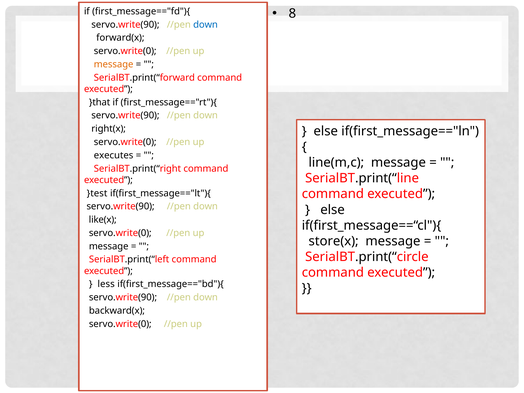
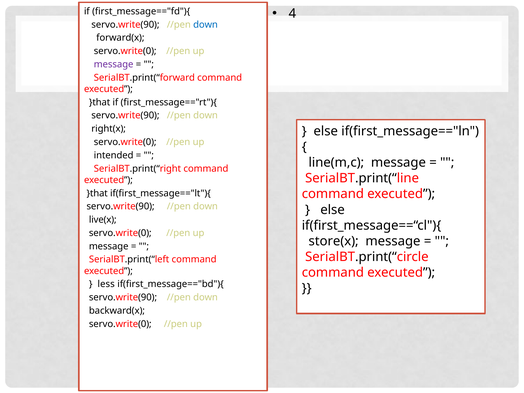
8: 8 -> 4 (292, 14)
message colour: orange -> purple (114, 64)
executes: executes -> intended (114, 155)
}test: }test -> }that (97, 193)
like(x: like(x -> live(x (103, 220)
